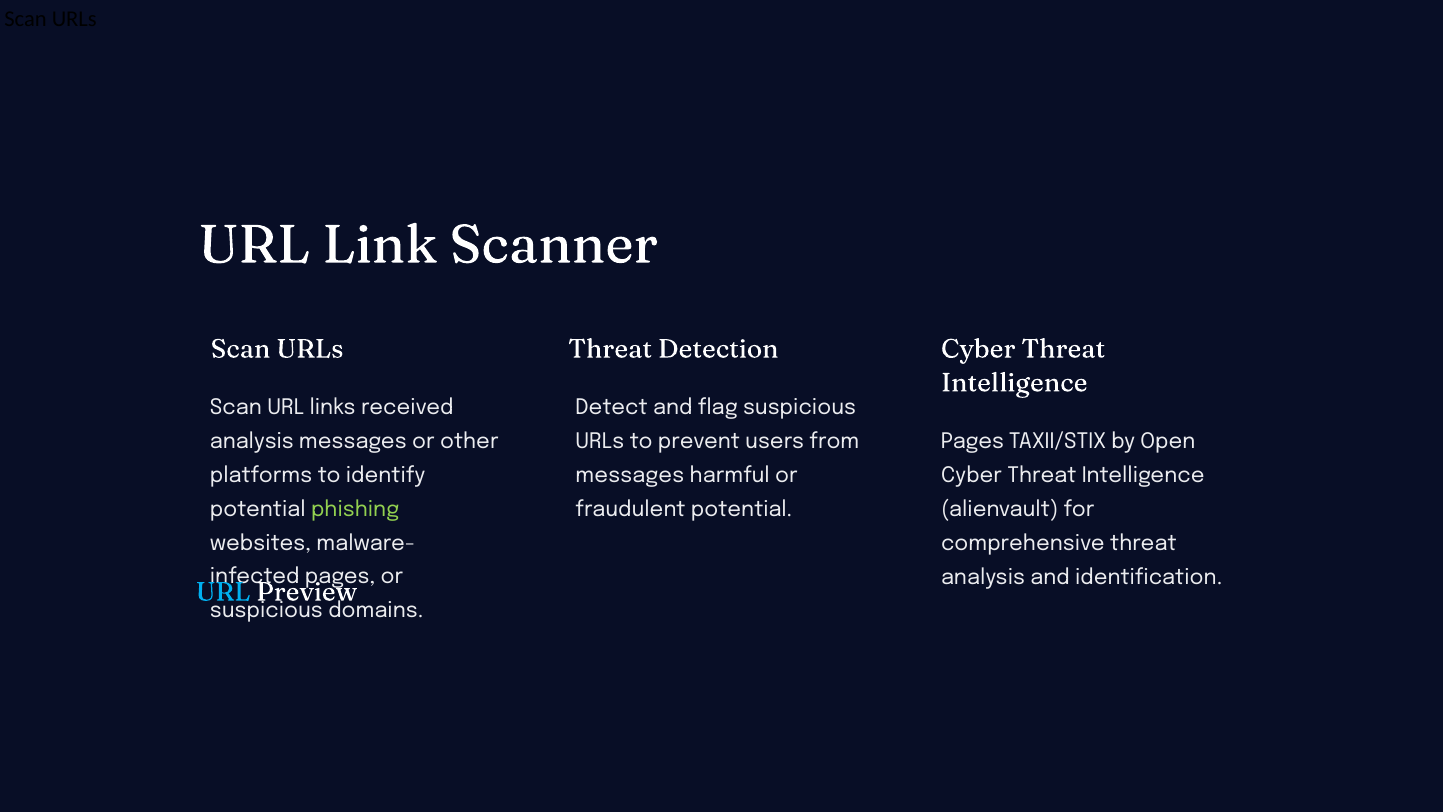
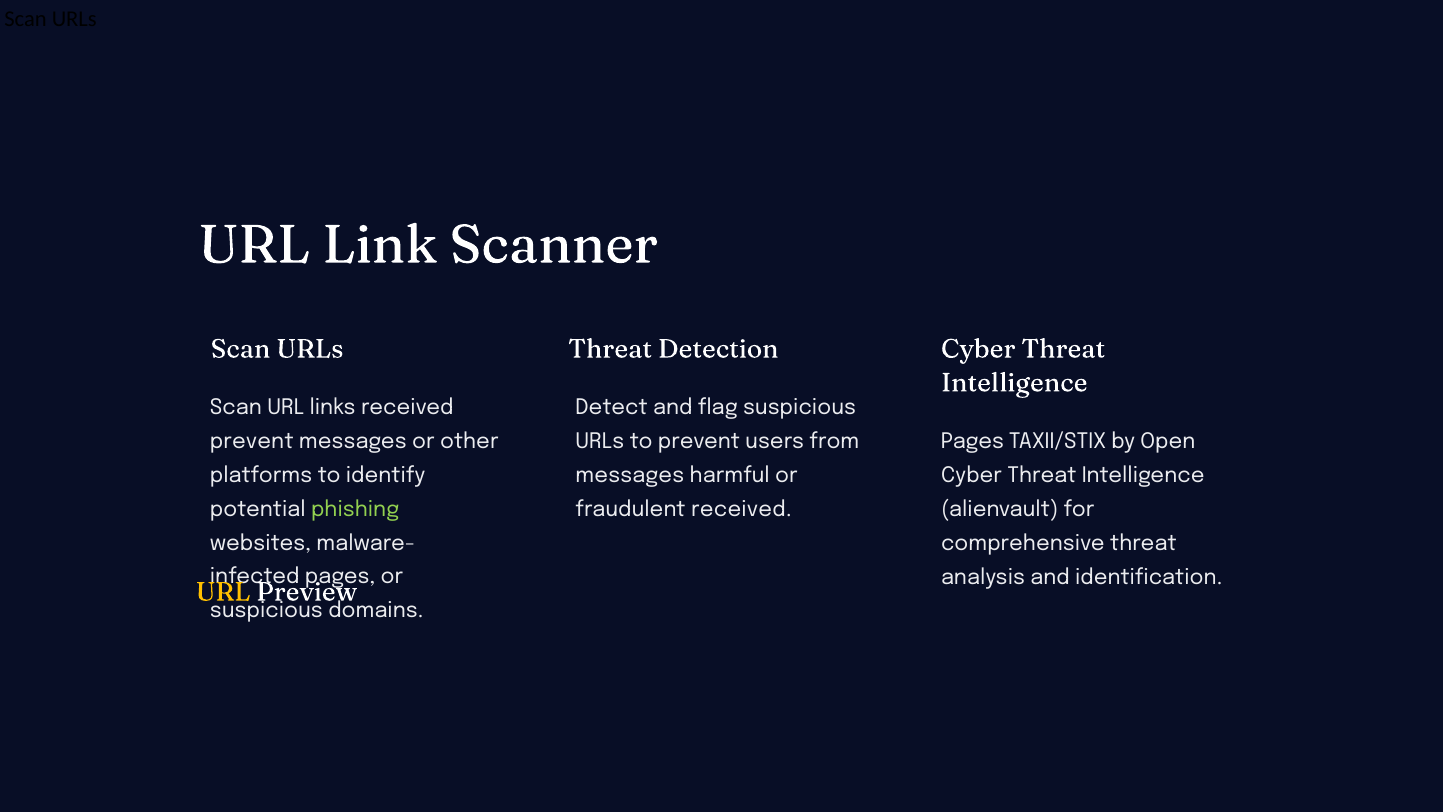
analysis: analysis -> prevent (252, 441)
fraudulent potential: potential -> received (741, 509)
URL colour: light blue -> yellow (223, 592)
